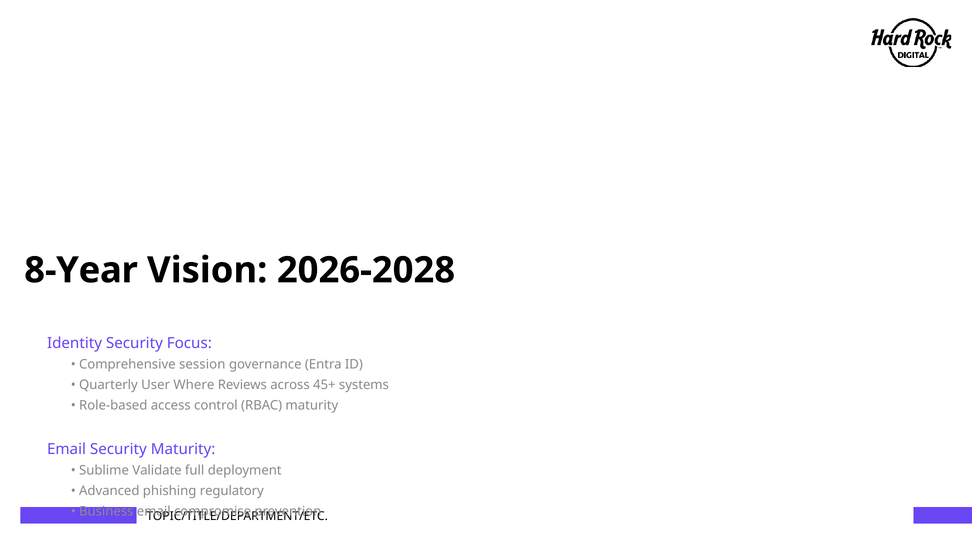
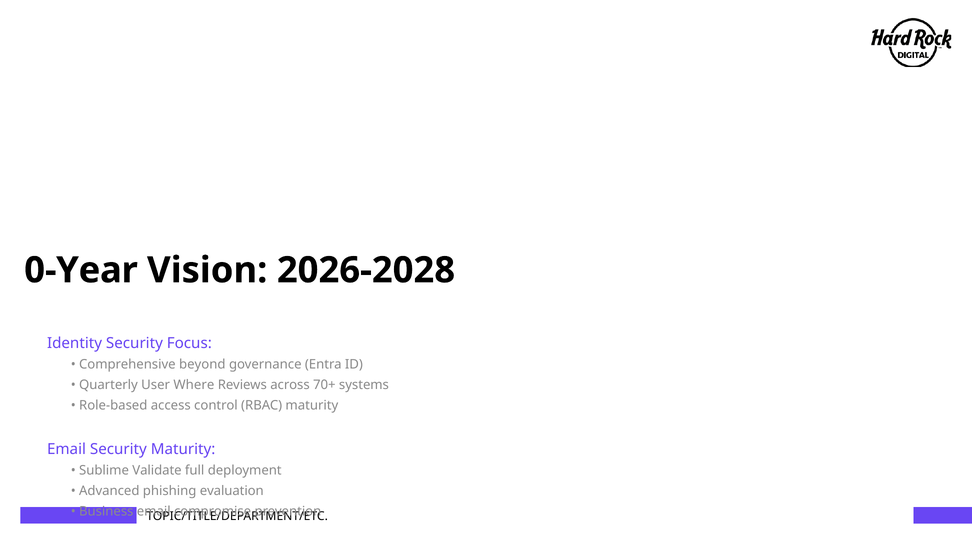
8-Year: 8-Year -> 0-Year (81, 270)
Comprehensive session: session -> beyond (202, 364)
45+: 45+ -> 70+ (324, 385)
phishing regulatory: regulatory -> evaluation (232, 491)
